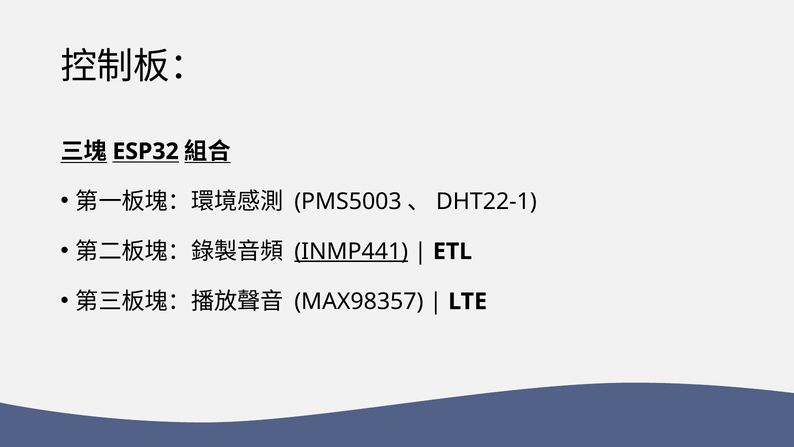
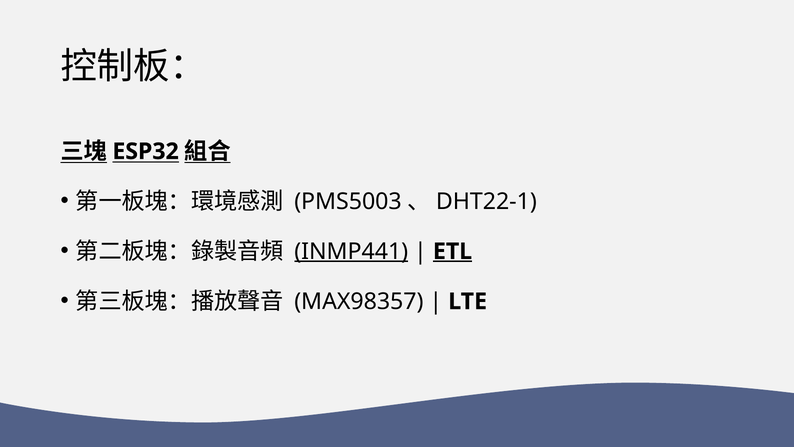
ETL underline: none -> present (453, 251)
